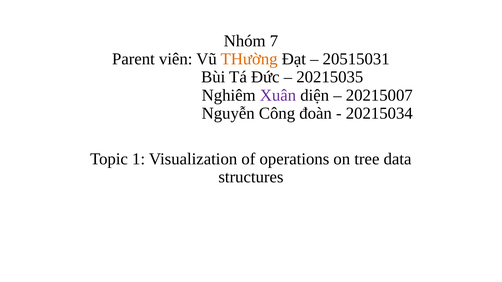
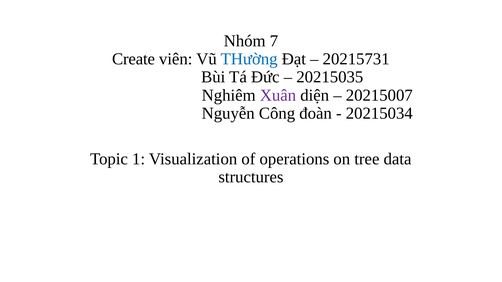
Parent: Parent -> Create (133, 59)
THường colour: orange -> blue (249, 59)
20515031: 20515031 -> 20215731 (356, 59)
